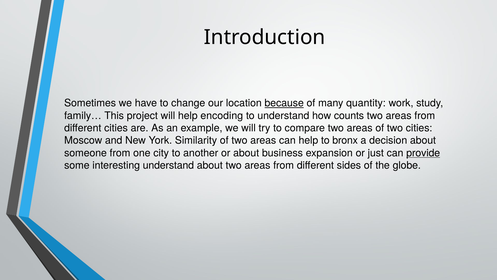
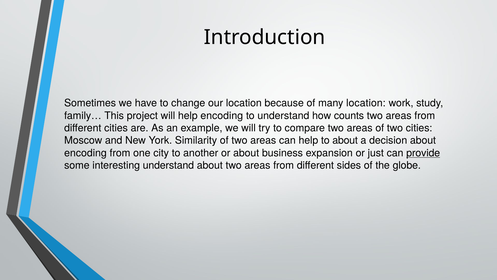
because underline: present -> none (284, 103)
many quantity: quantity -> location (366, 103)
to bronx: bronx -> about (345, 140)
someone: someone -> encoding (85, 153)
